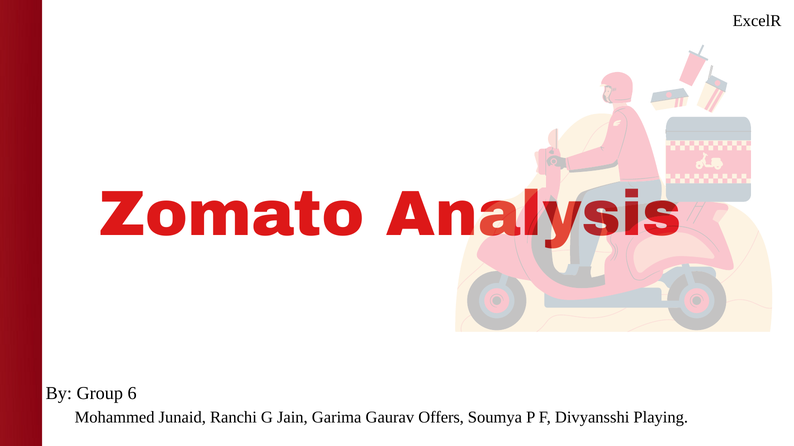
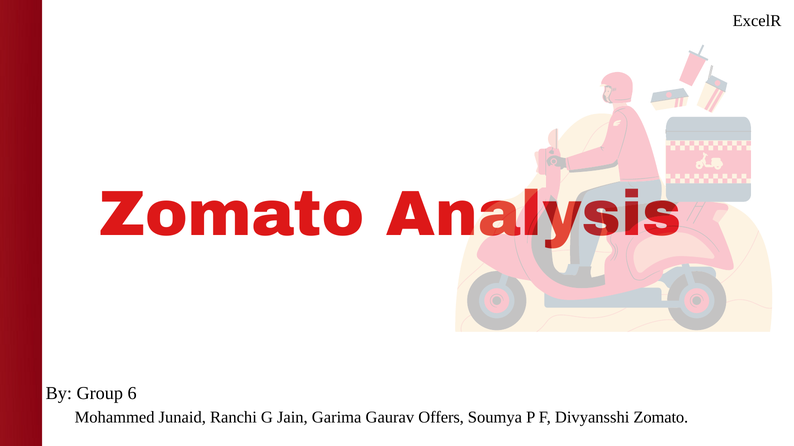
Divyansshi Playing: Playing -> Zomato (661, 418)
